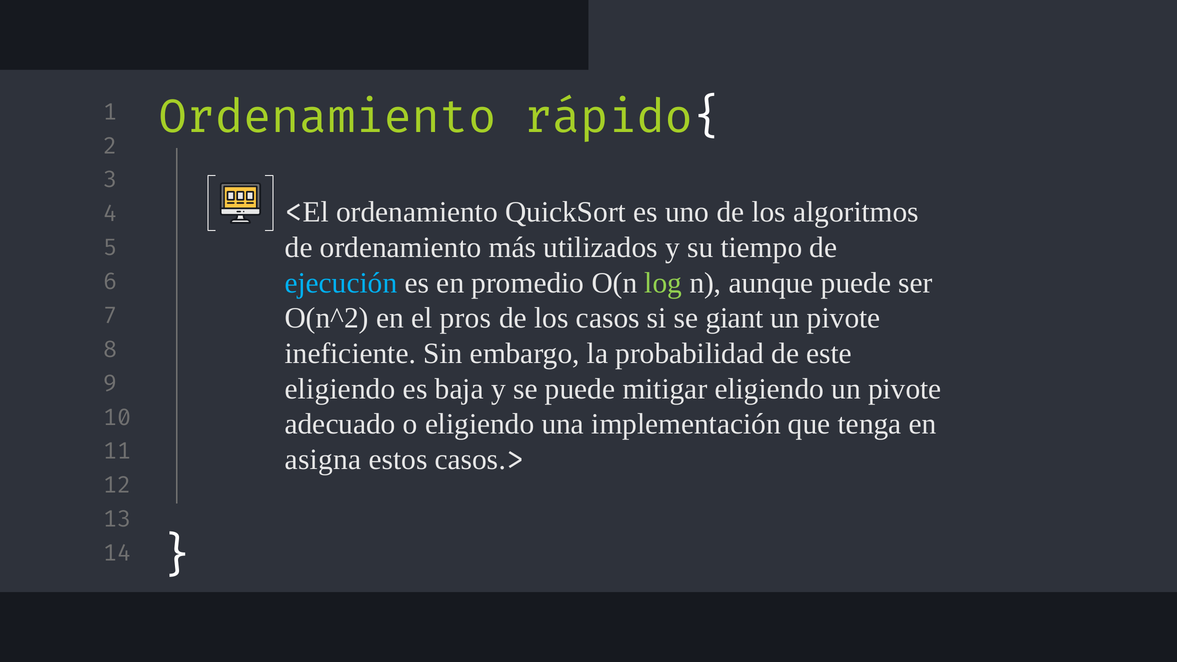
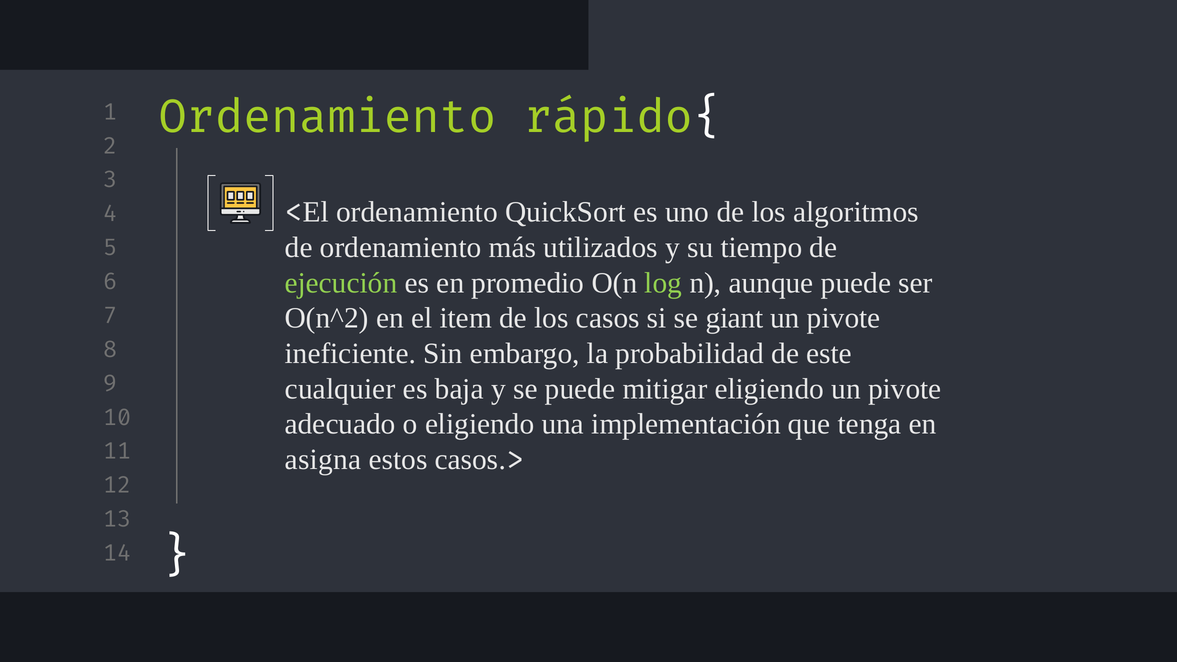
ejecución colour: light blue -> light green (341, 283)
pros: pros -> item (466, 318)
eligiendo: eligiendo -> cualquier (340, 389)
